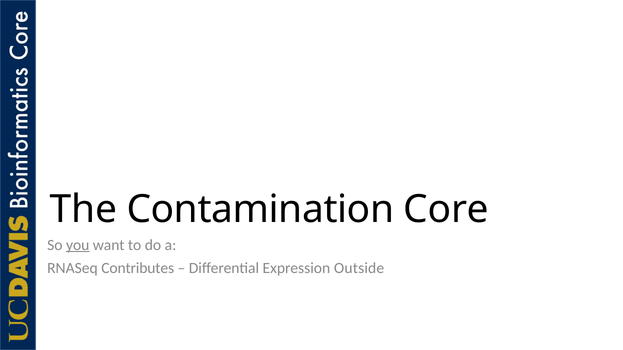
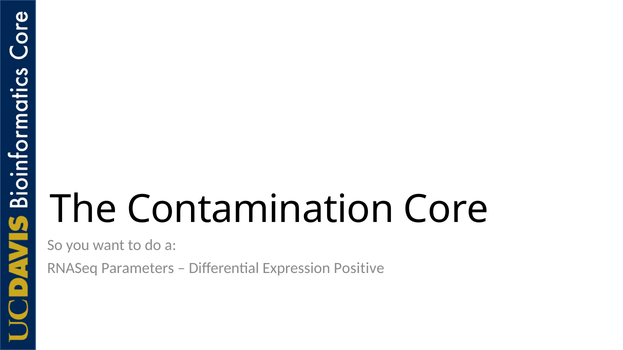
you underline: present -> none (78, 245)
Contributes: Contributes -> Parameters (138, 268)
Outside: Outside -> Positive (359, 268)
